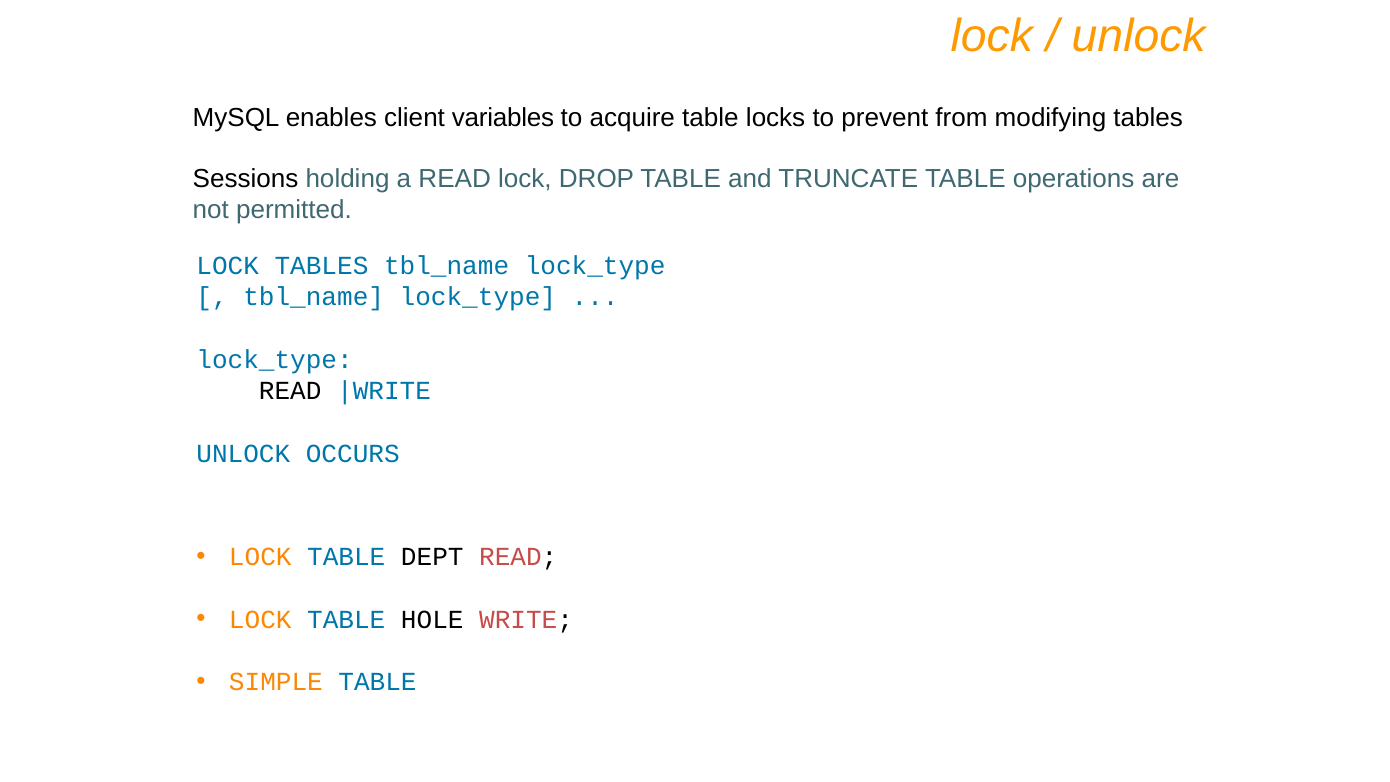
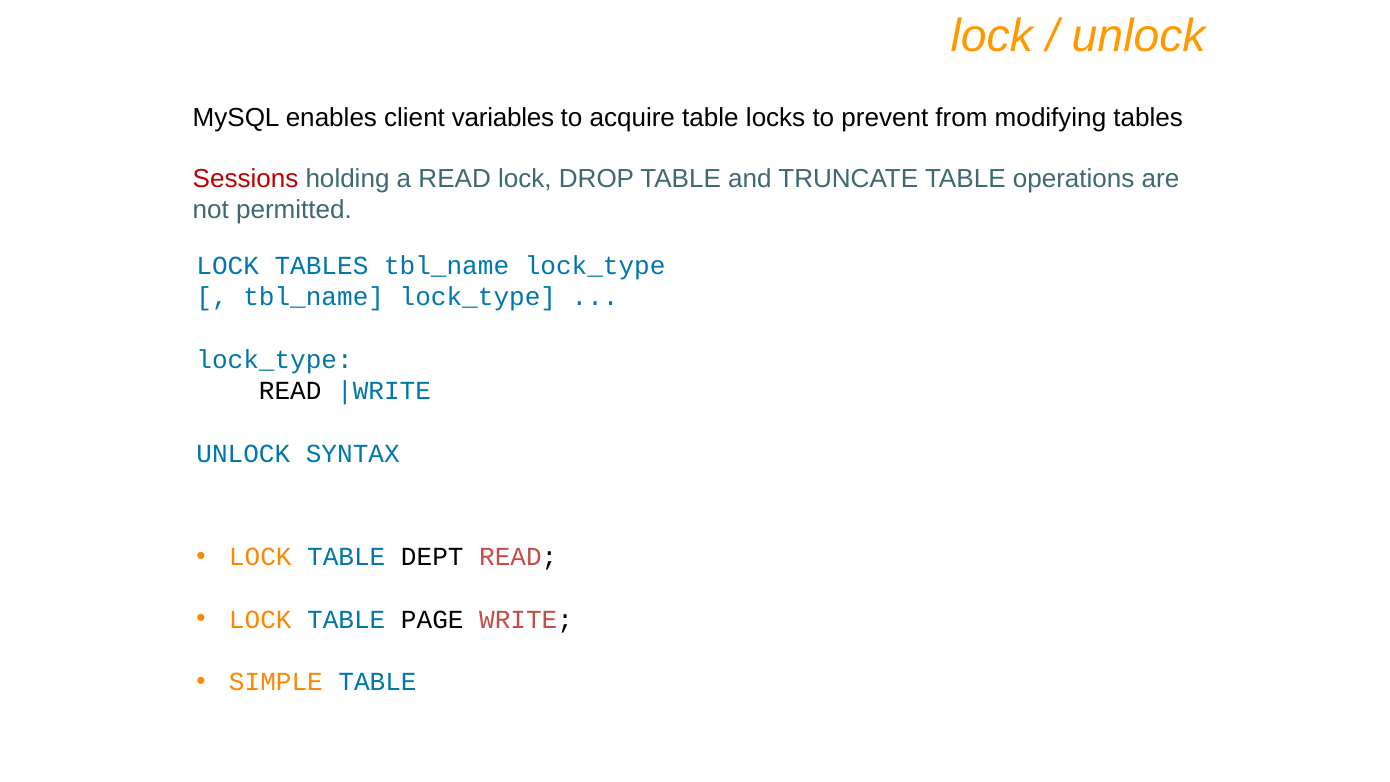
Sessions colour: black -> red (245, 179)
OCCURS: OCCURS -> SYNTAX (353, 453)
HOLE: HOLE -> PAGE (432, 620)
